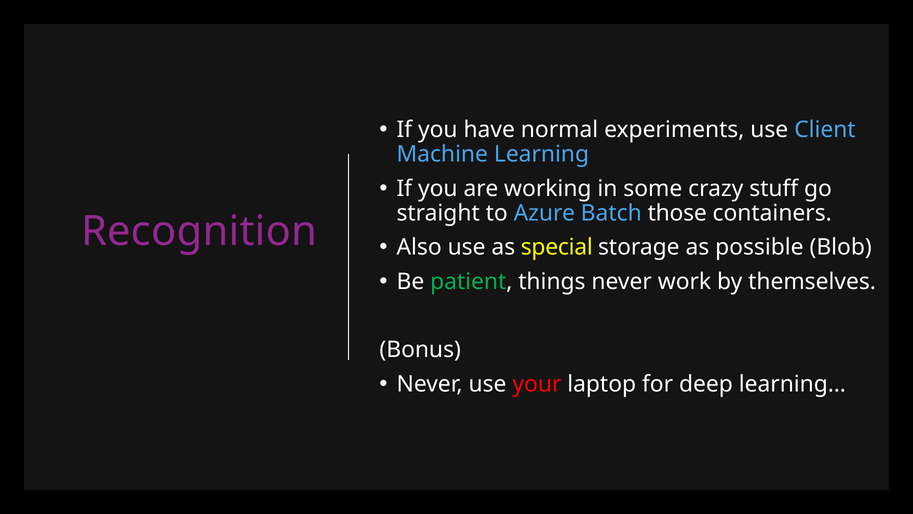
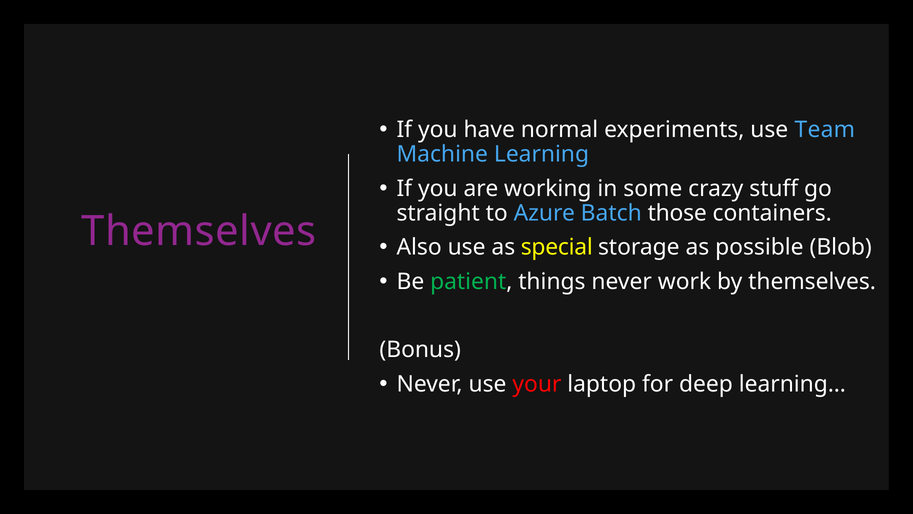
Client: Client -> Team (825, 130)
Recognition: Recognition -> Themselves (199, 231)
